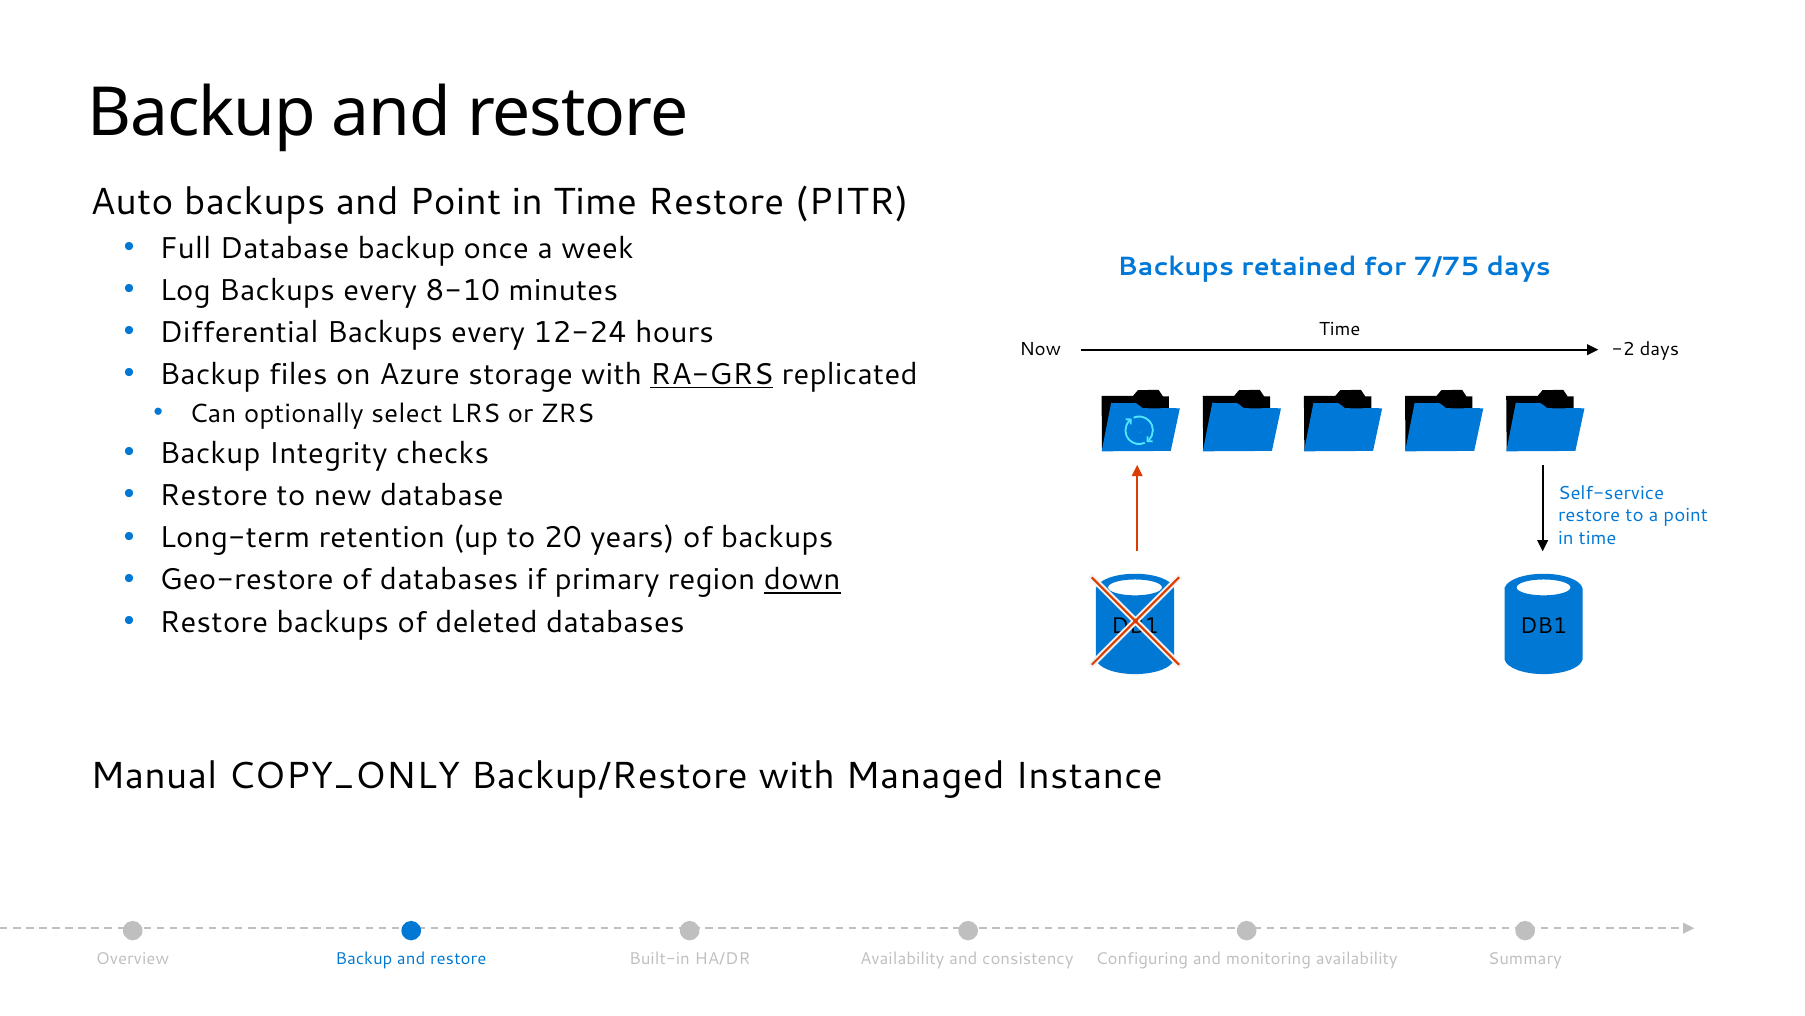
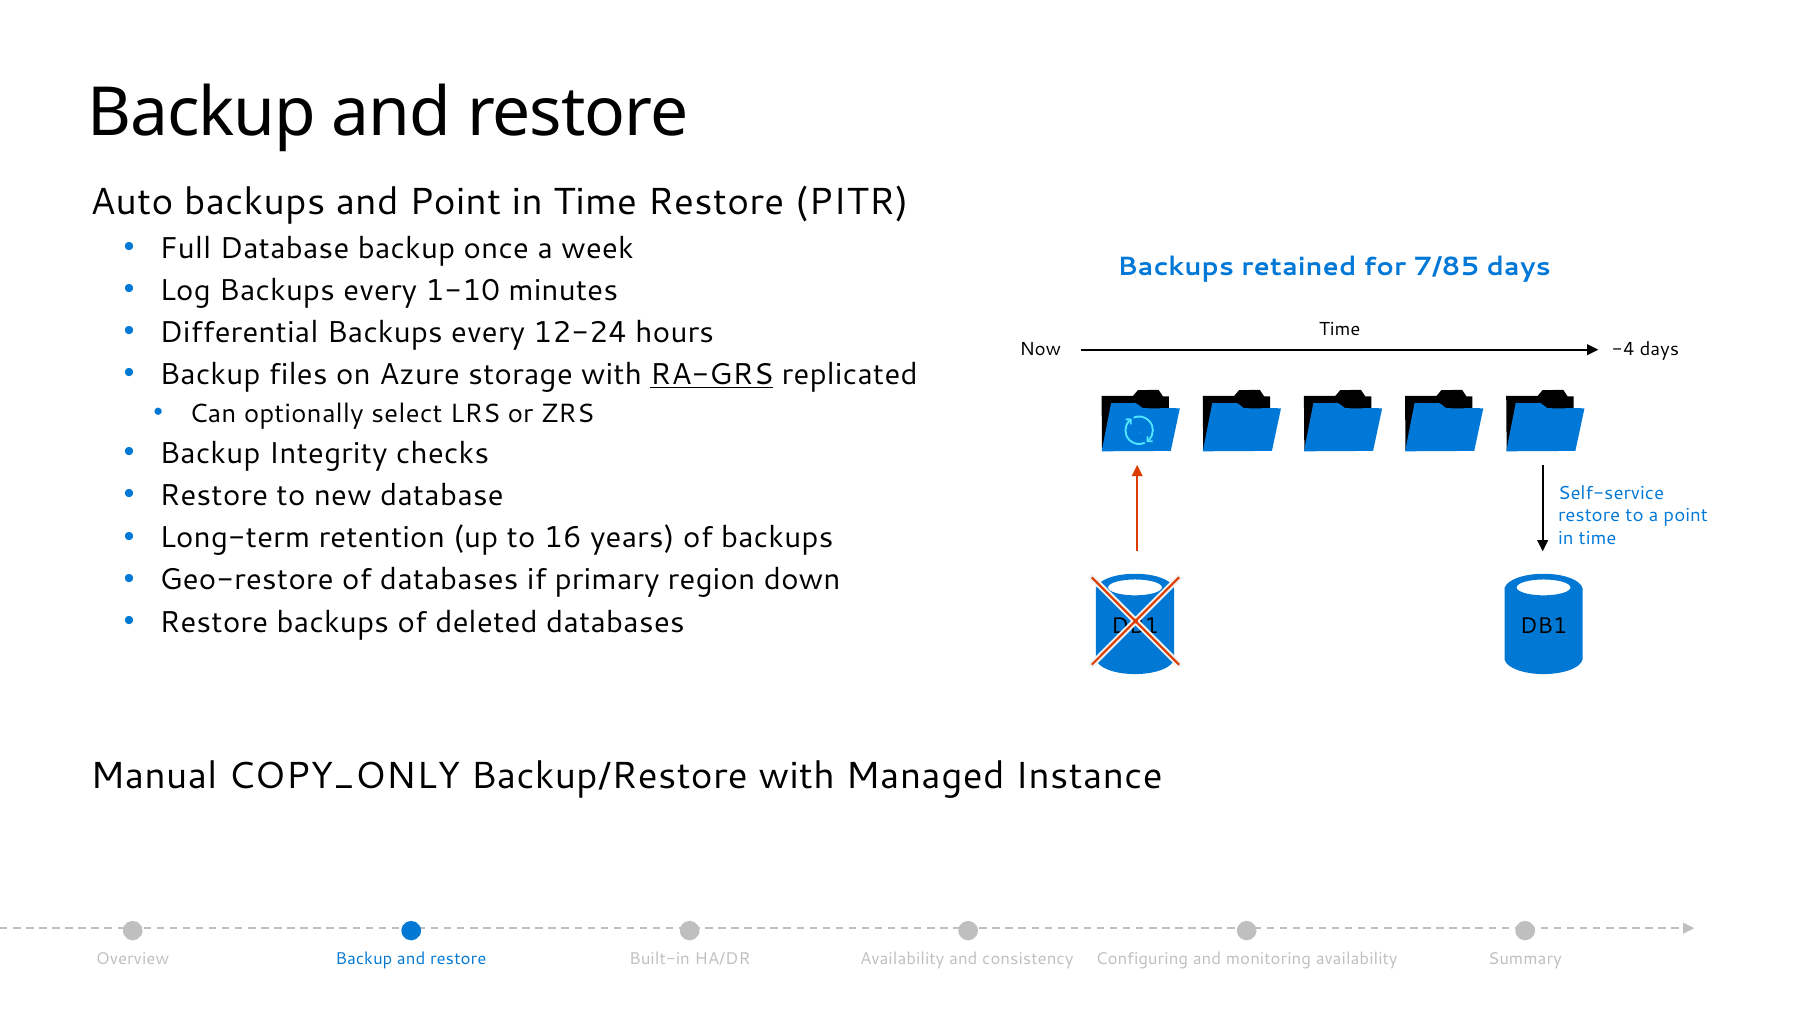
7/75: 7/75 -> 7/85 (1446, 266)
8-10: 8-10 -> 1-10 (463, 290)
-2: -2 -> -4 (1623, 349)
20: 20 -> 16 (563, 537)
down underline: present -> none (802, 580)
